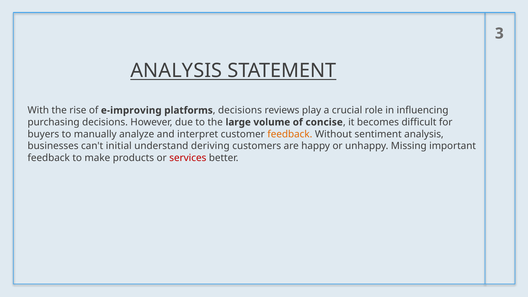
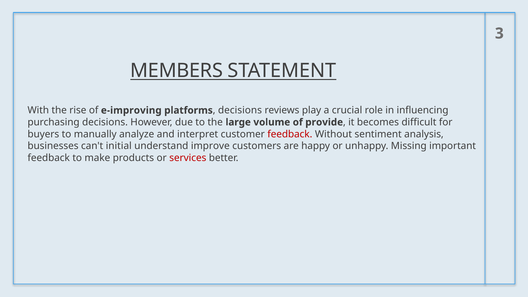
ANALYSIS: ANALYSIS -> MEMBERS (177, 71)
concise: concise -> provide (324, 122)
feedback colour: orange -> red (290, 134)
deriving: deriving -> improve (210, 146)
